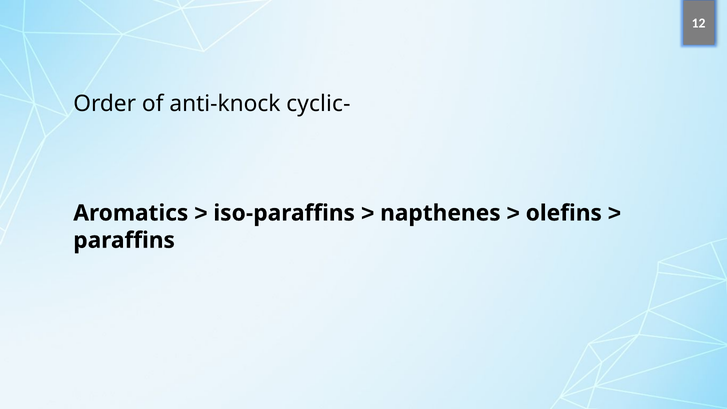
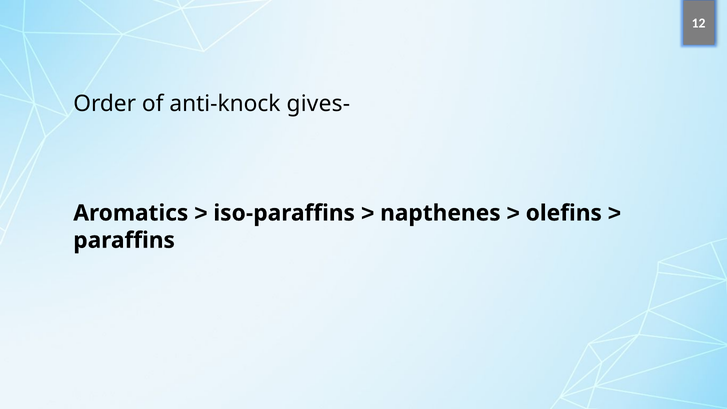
cyclic-: cyclic- -> gives- (318, 104)
